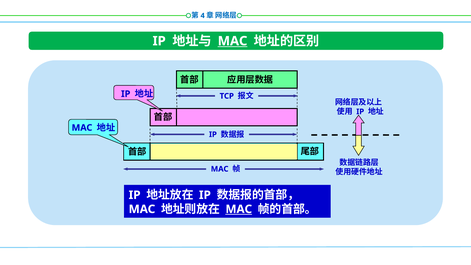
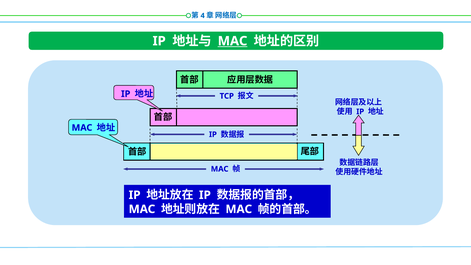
MAC underline: present -> none (239, 209)
